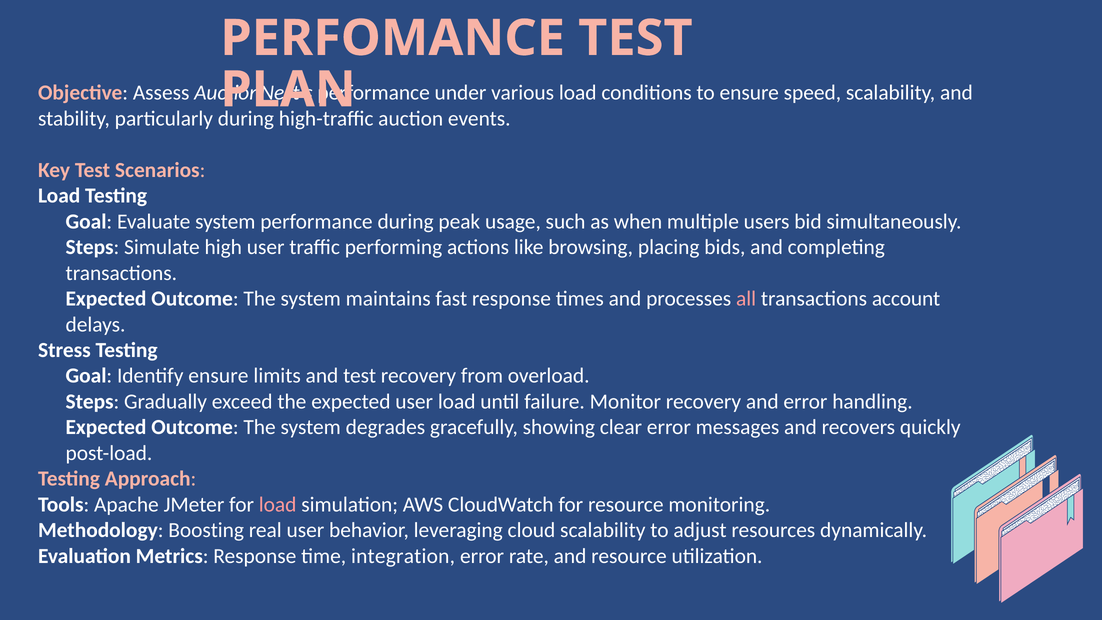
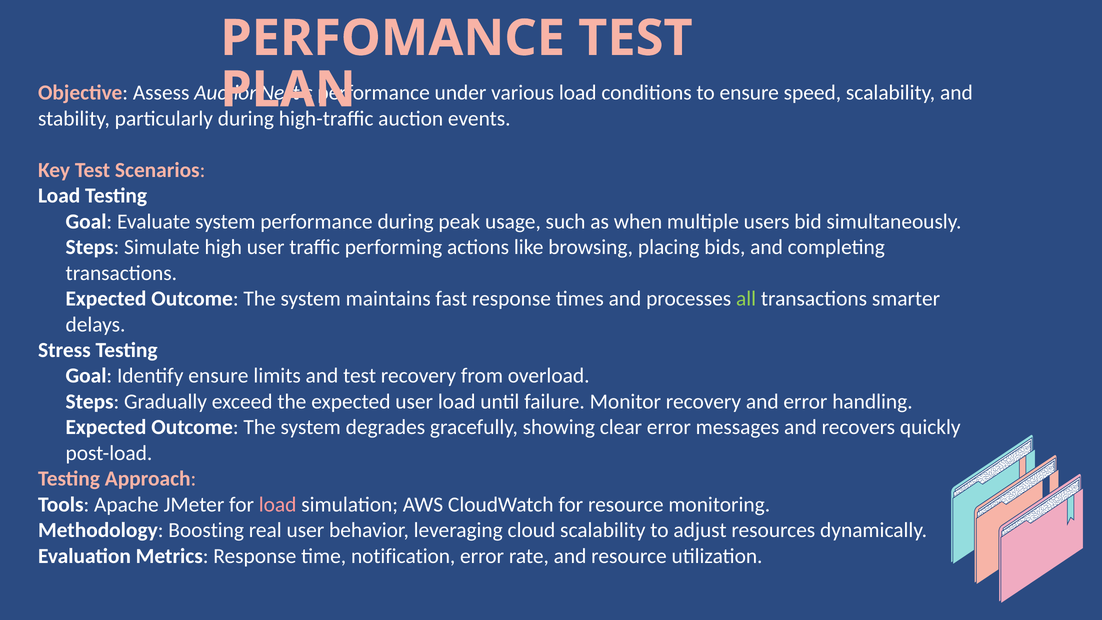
all colour: pink -> light green (746, 299)
account: account -> smarter (906, 299)
integration: integration -> notification (403, 556)
